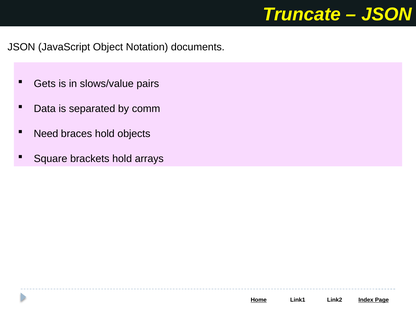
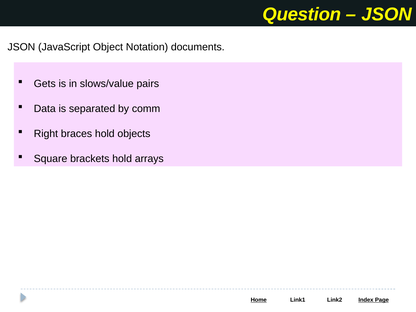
Truncate: Truncate -> Question (302, 14)
Need: Need -> Right (46, 134)
